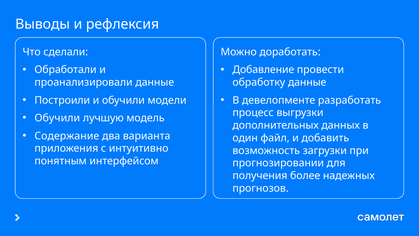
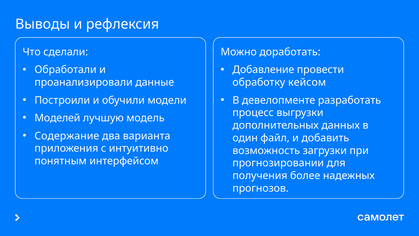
обработку данные: данные -> кейсом (307, 82)
Обучили: Обучили -> Моделей (57, 118)
